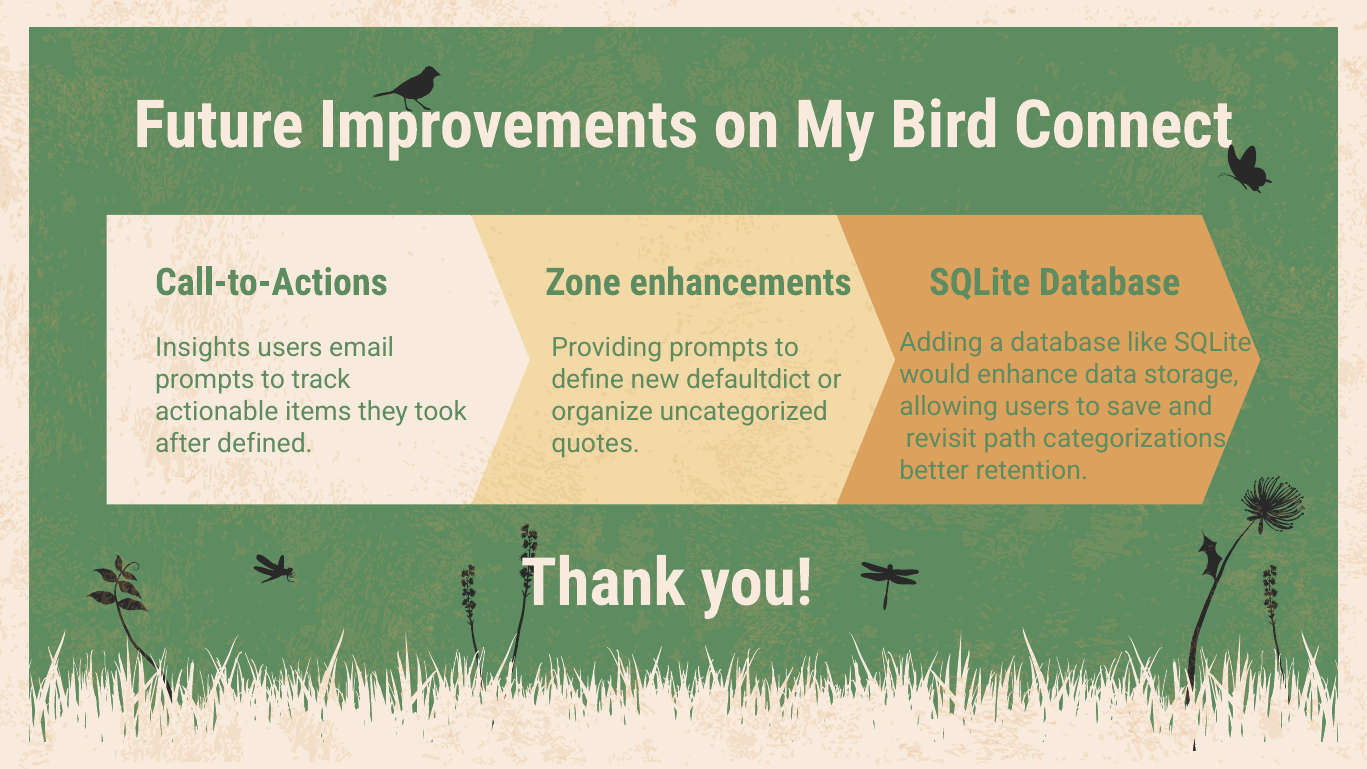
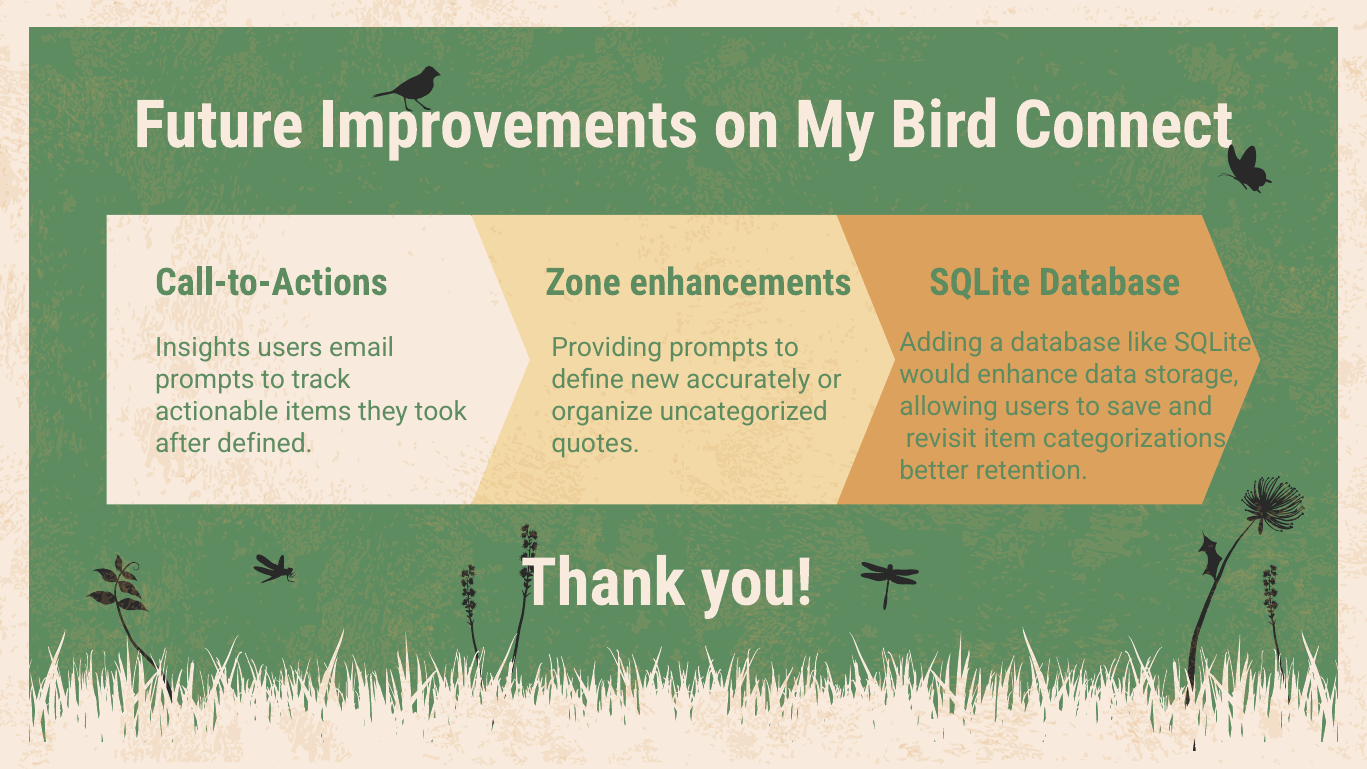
defaultdict: defaultdict -> accurately (748, 380)
path: path -> item (1010, 438)
